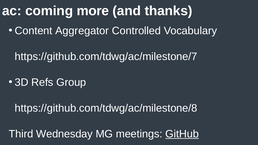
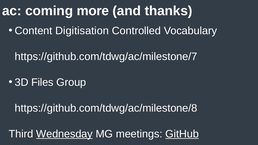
Aggregator: Aggregator -> Digitisation (82, 31)
Refs: Refs -> Files (42, 82)
Wednesday underline: none -> present (64, 134)
